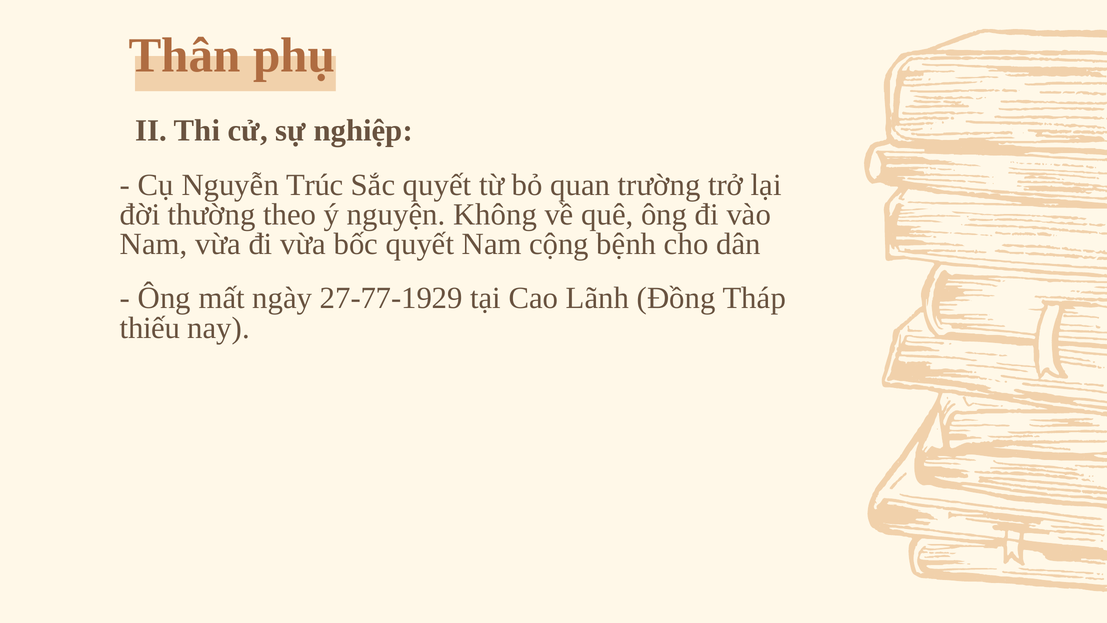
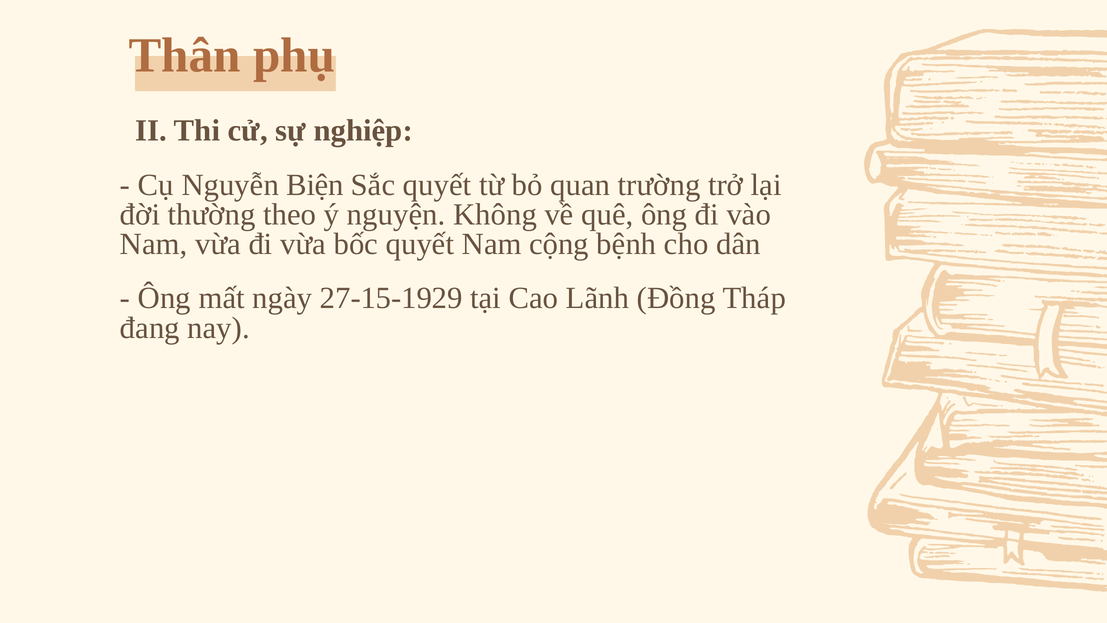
Trúc: Trúc -> Biện (315, 185)
27-77-1929: 27-77-1929 -> 27-15-1929 (391, 298)
thiếu: thiếu -> đang (150, 328)
